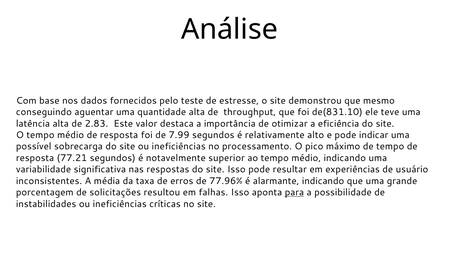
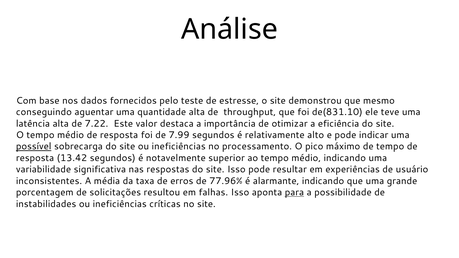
2.83: 2.83 -> 7.22 (97, 124)
possível underline: none -> present (34, 147)
77.21: 77.21 -> 13.42 (72, 158)
